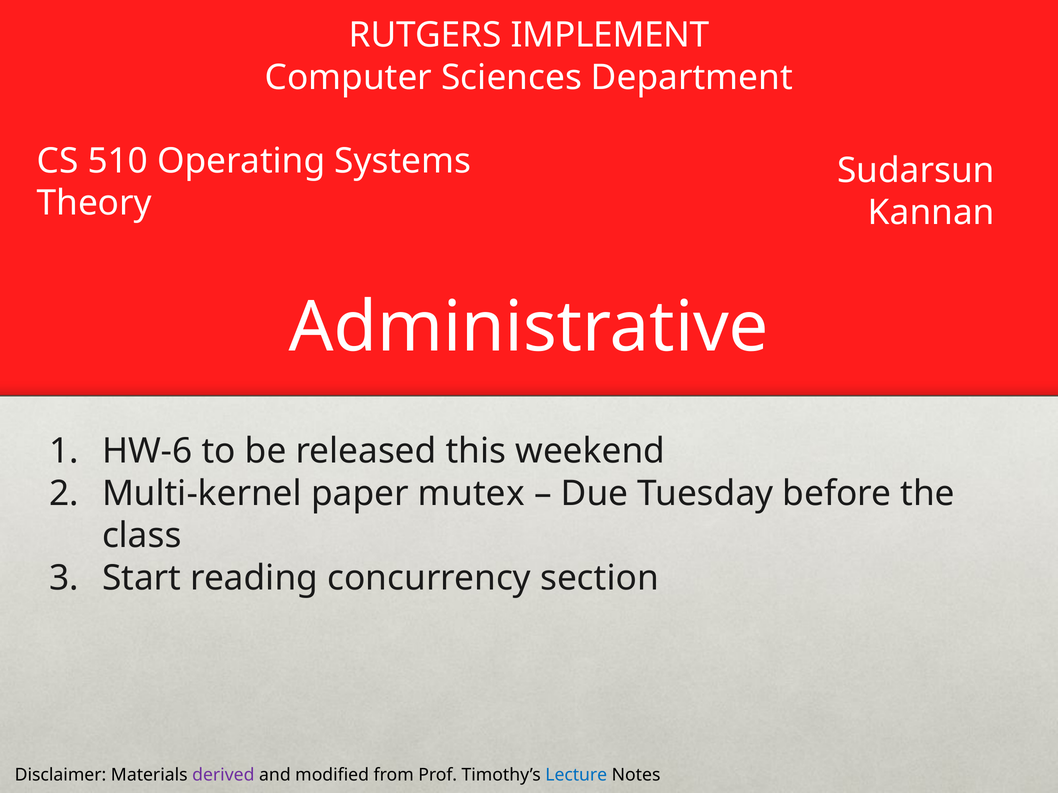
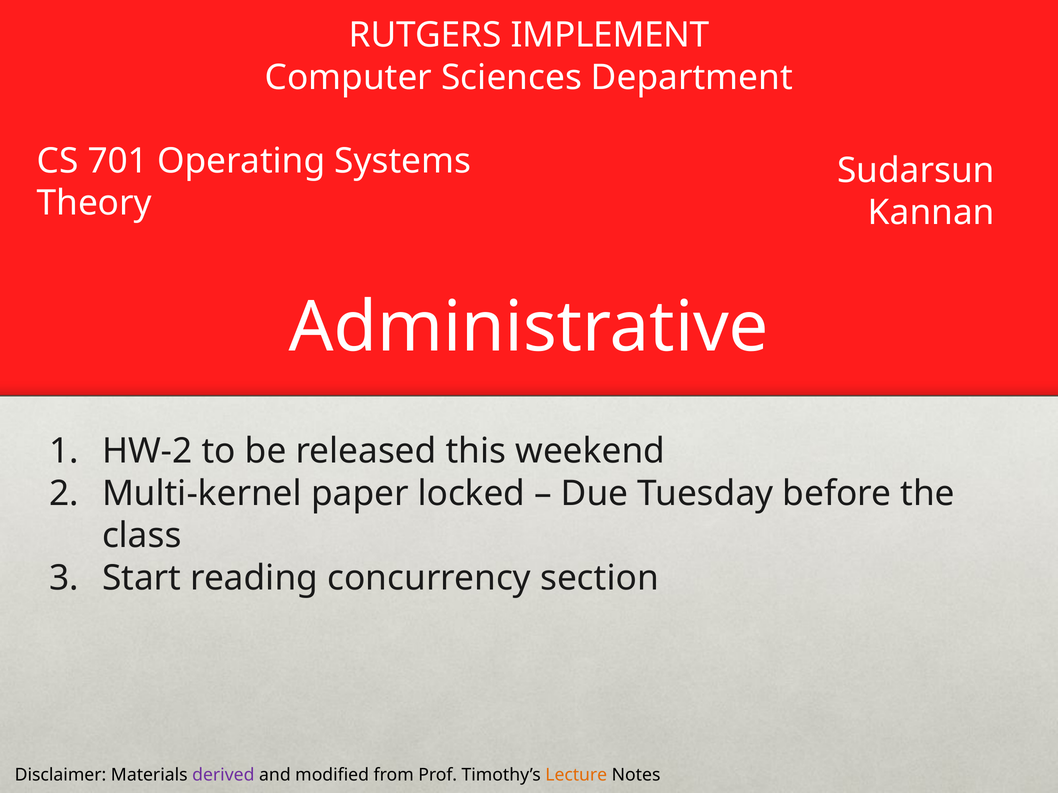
510: 510 -> 701 (118, 161)
HW-6: HW-6 -> HW-2 (147, 452)
mutex: mutex -> locked (471, 494)
Lecture colour: blue -> orange (576, 776)
